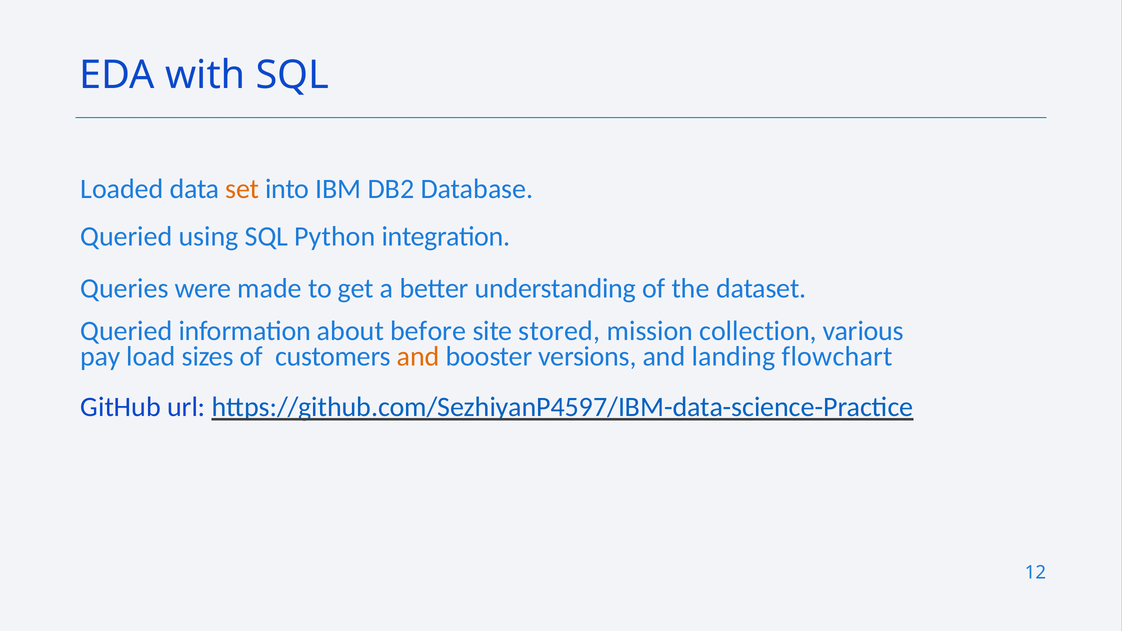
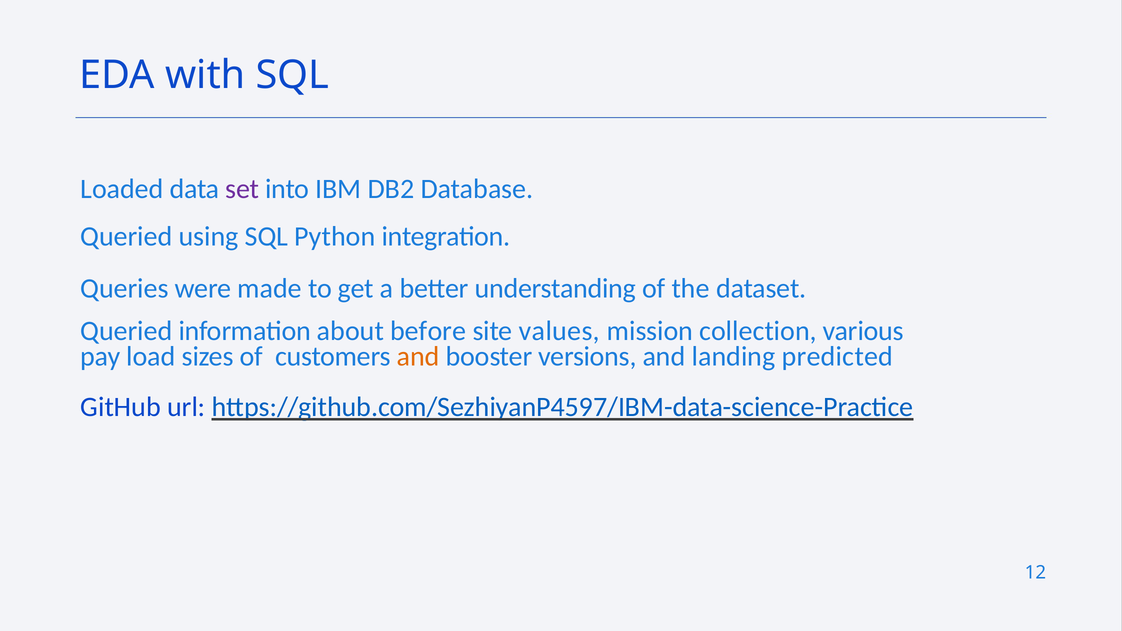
set colour: orange -> purple (242, 189)
stored: stored -> values (559, 331)
flowchart: flowchart -> predicted (837, 357)
